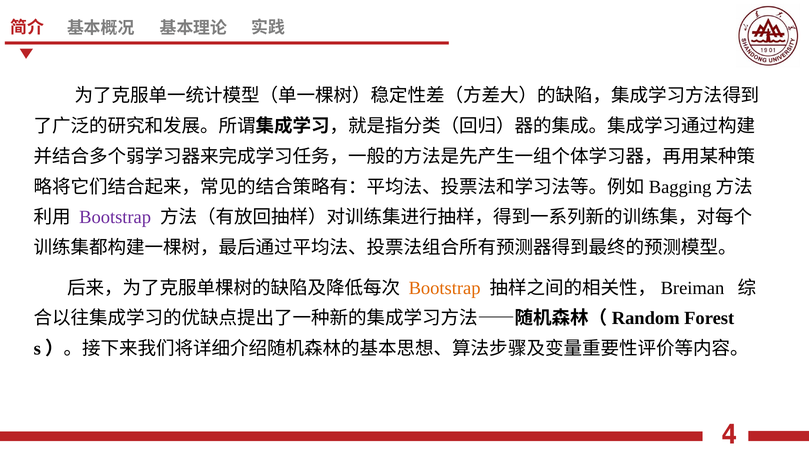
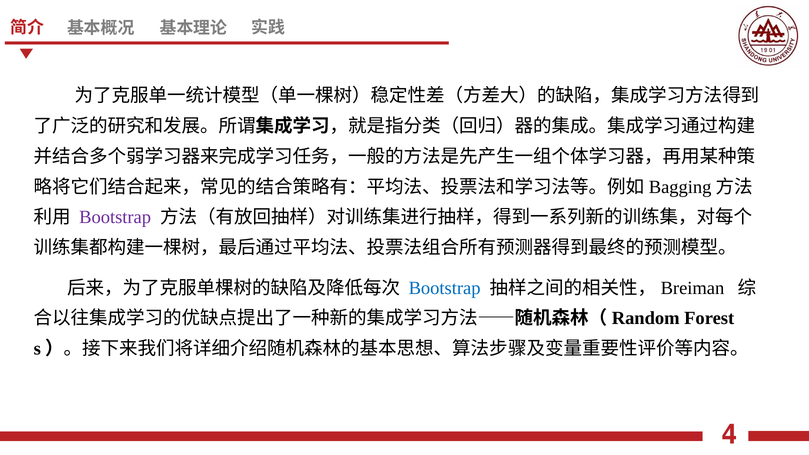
Bootstrap colour: orange -> blue (445, 288)
